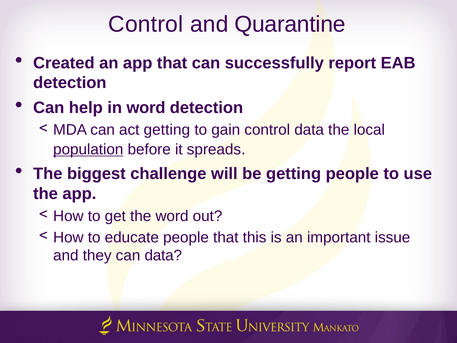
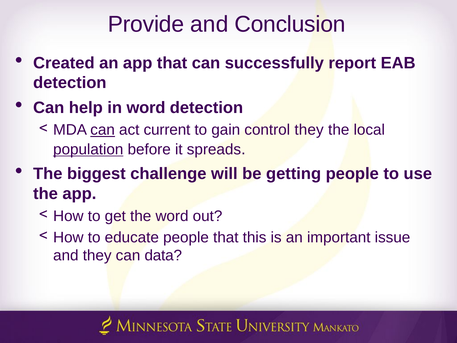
Control: Control -> Provide (146, 24)
Quarantine: Quarantine -> Conclusion (290, 24)
can underline: none -> present (103, 130)
act getting: getting -> current (167, 130)
control data: data -> they (309, 130)
